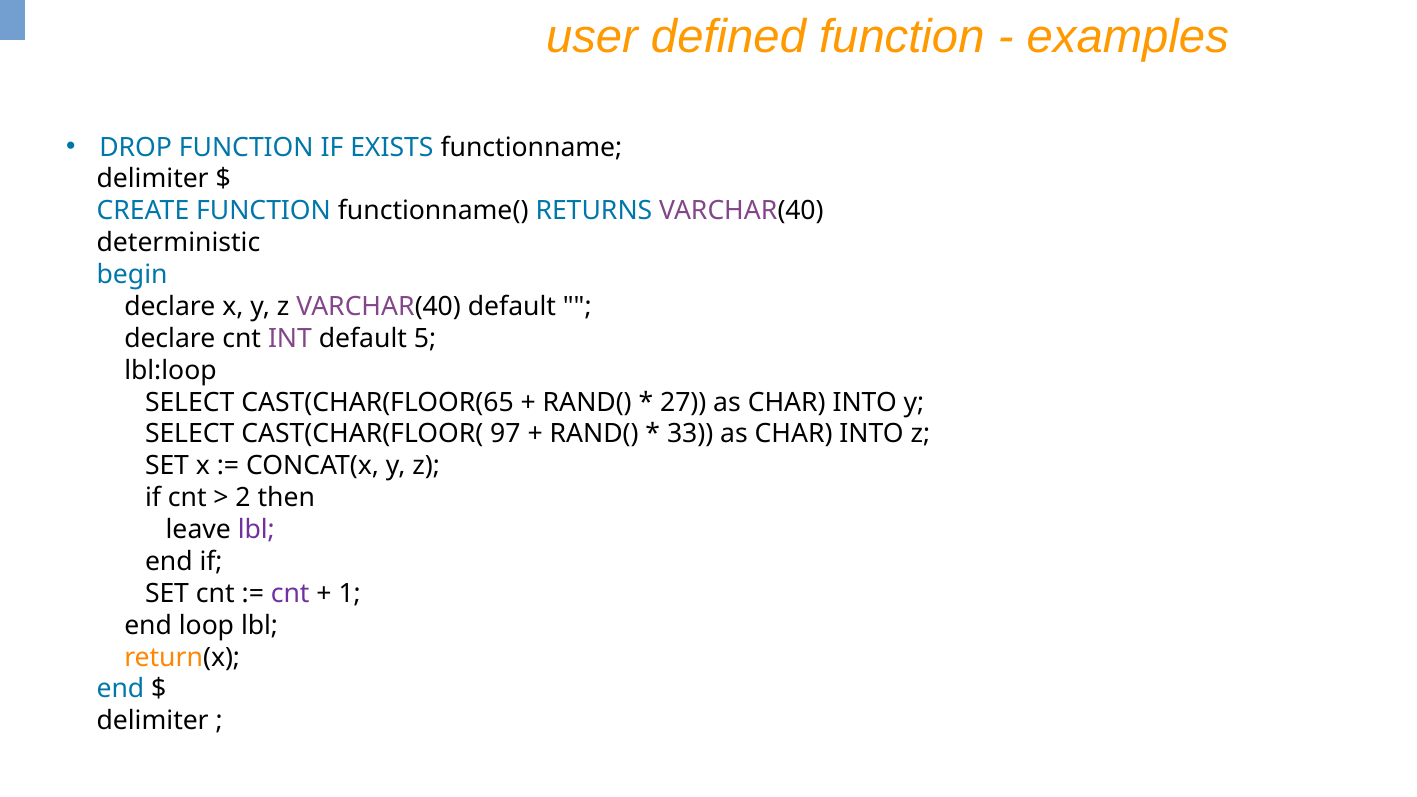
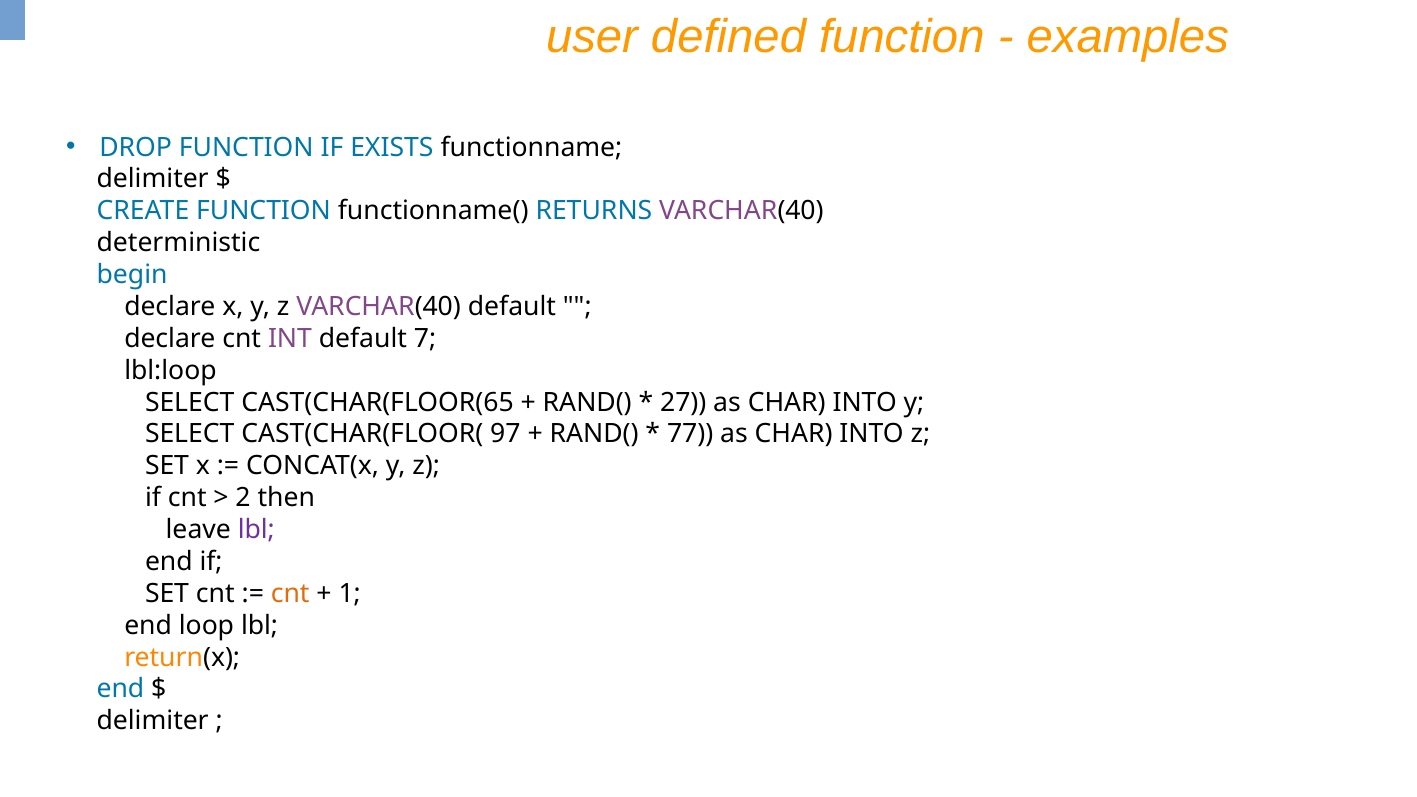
5: 5 -> 7 (425, 339)
33: 33 -> 77 (690, 434)
cnt colour: purple -> orange (290, 594)
